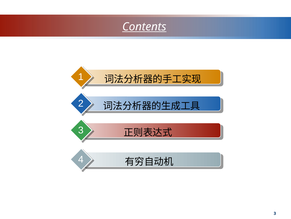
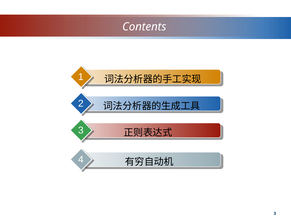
Contents underline: present -> none (144, 27)
